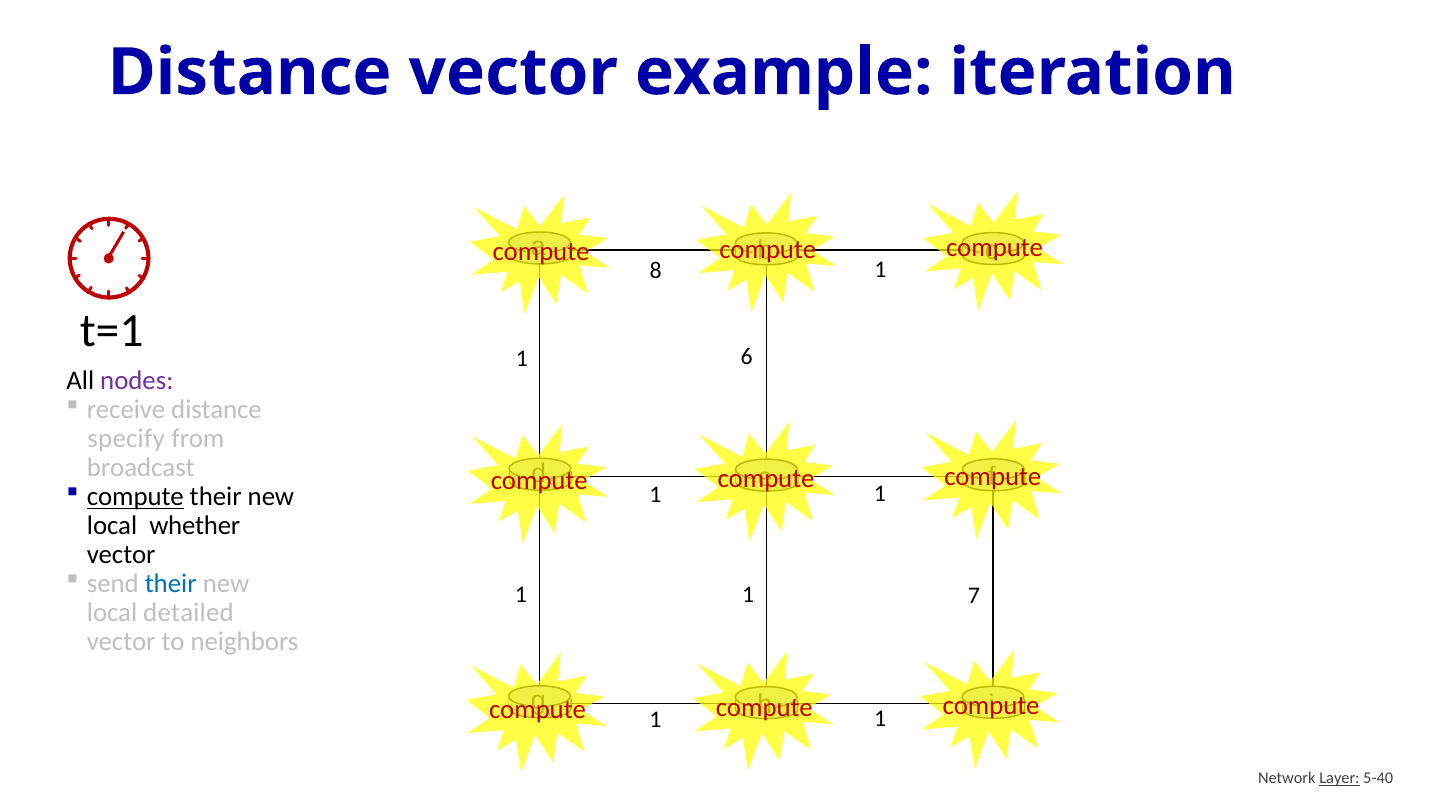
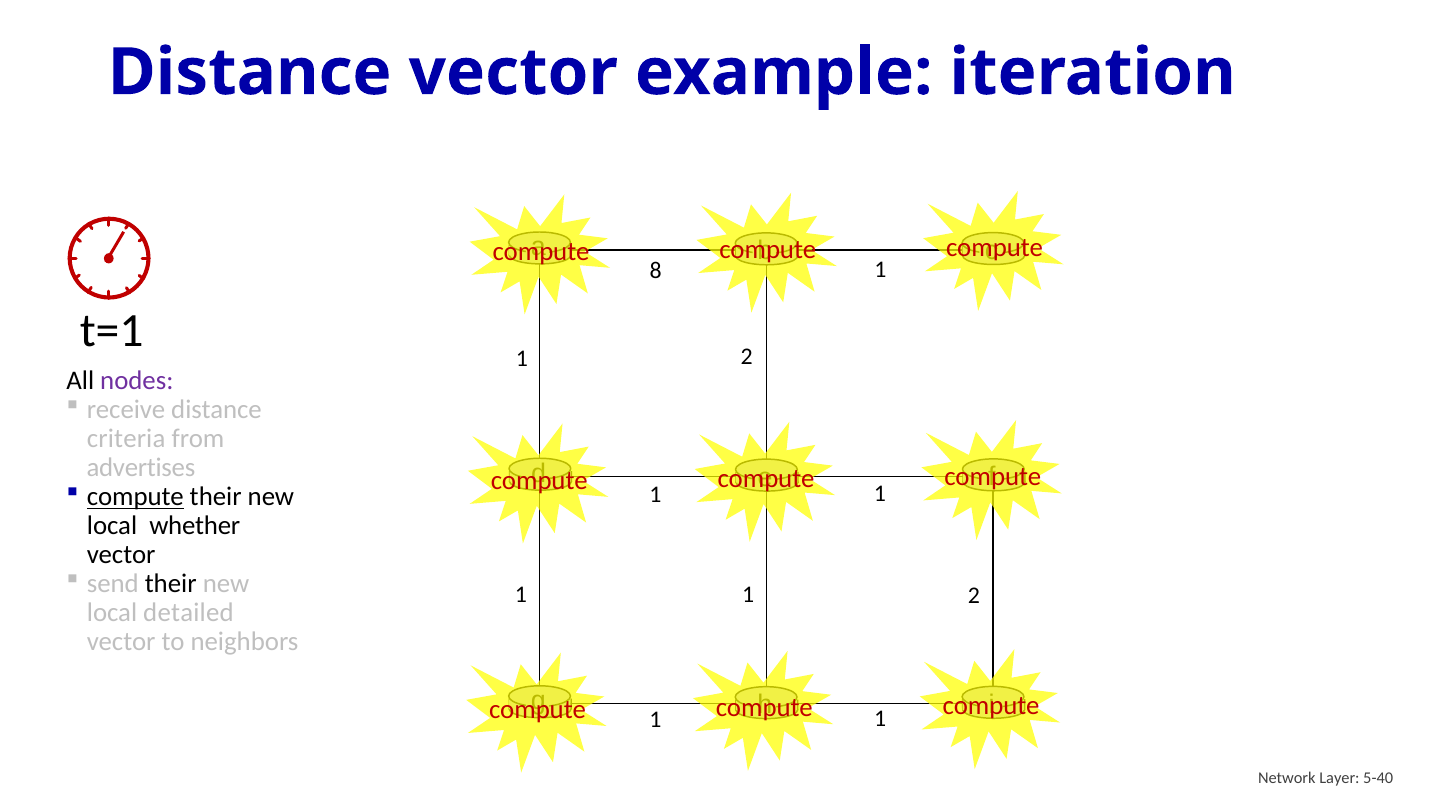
6: 6 -> 2 (747, 357)
specify: specify -> criteria (126, 439)
broadcast: broadcast -> advertises (141, 468)
their colour: blue -> black (171, 584)
1 1 7: 7 -> 2 (974, 595)
Layer underline: present -> none (1339, 778)
